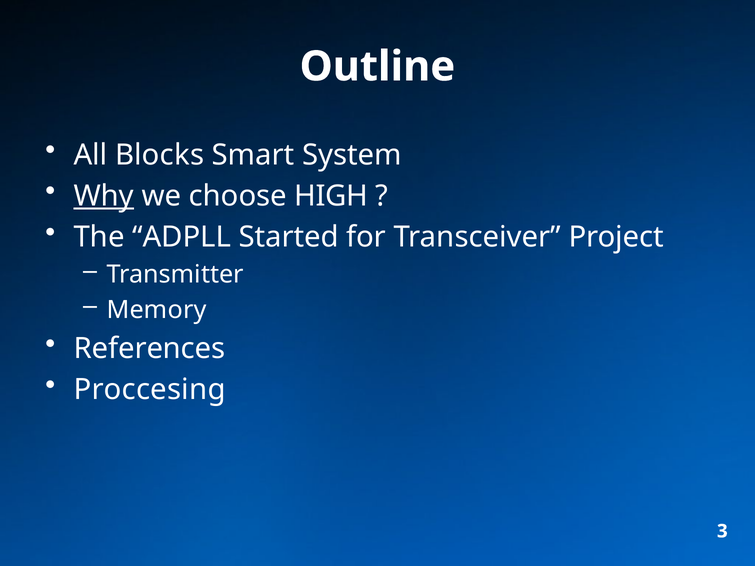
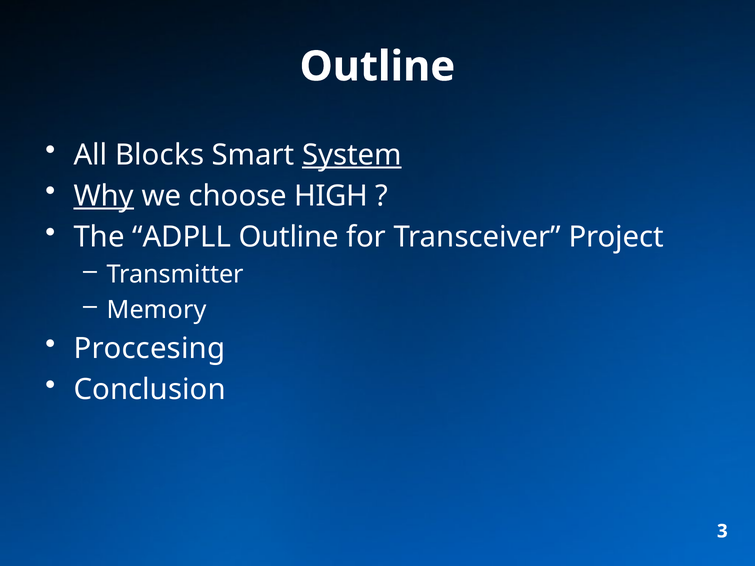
System underline: none -> present (352, 155)
ADPLL Started: Started -> Outline (289, 237)
References: References -> Proccesing (149, 349)
Proccesing: Proccesing -> Conclusion (150, 390)
